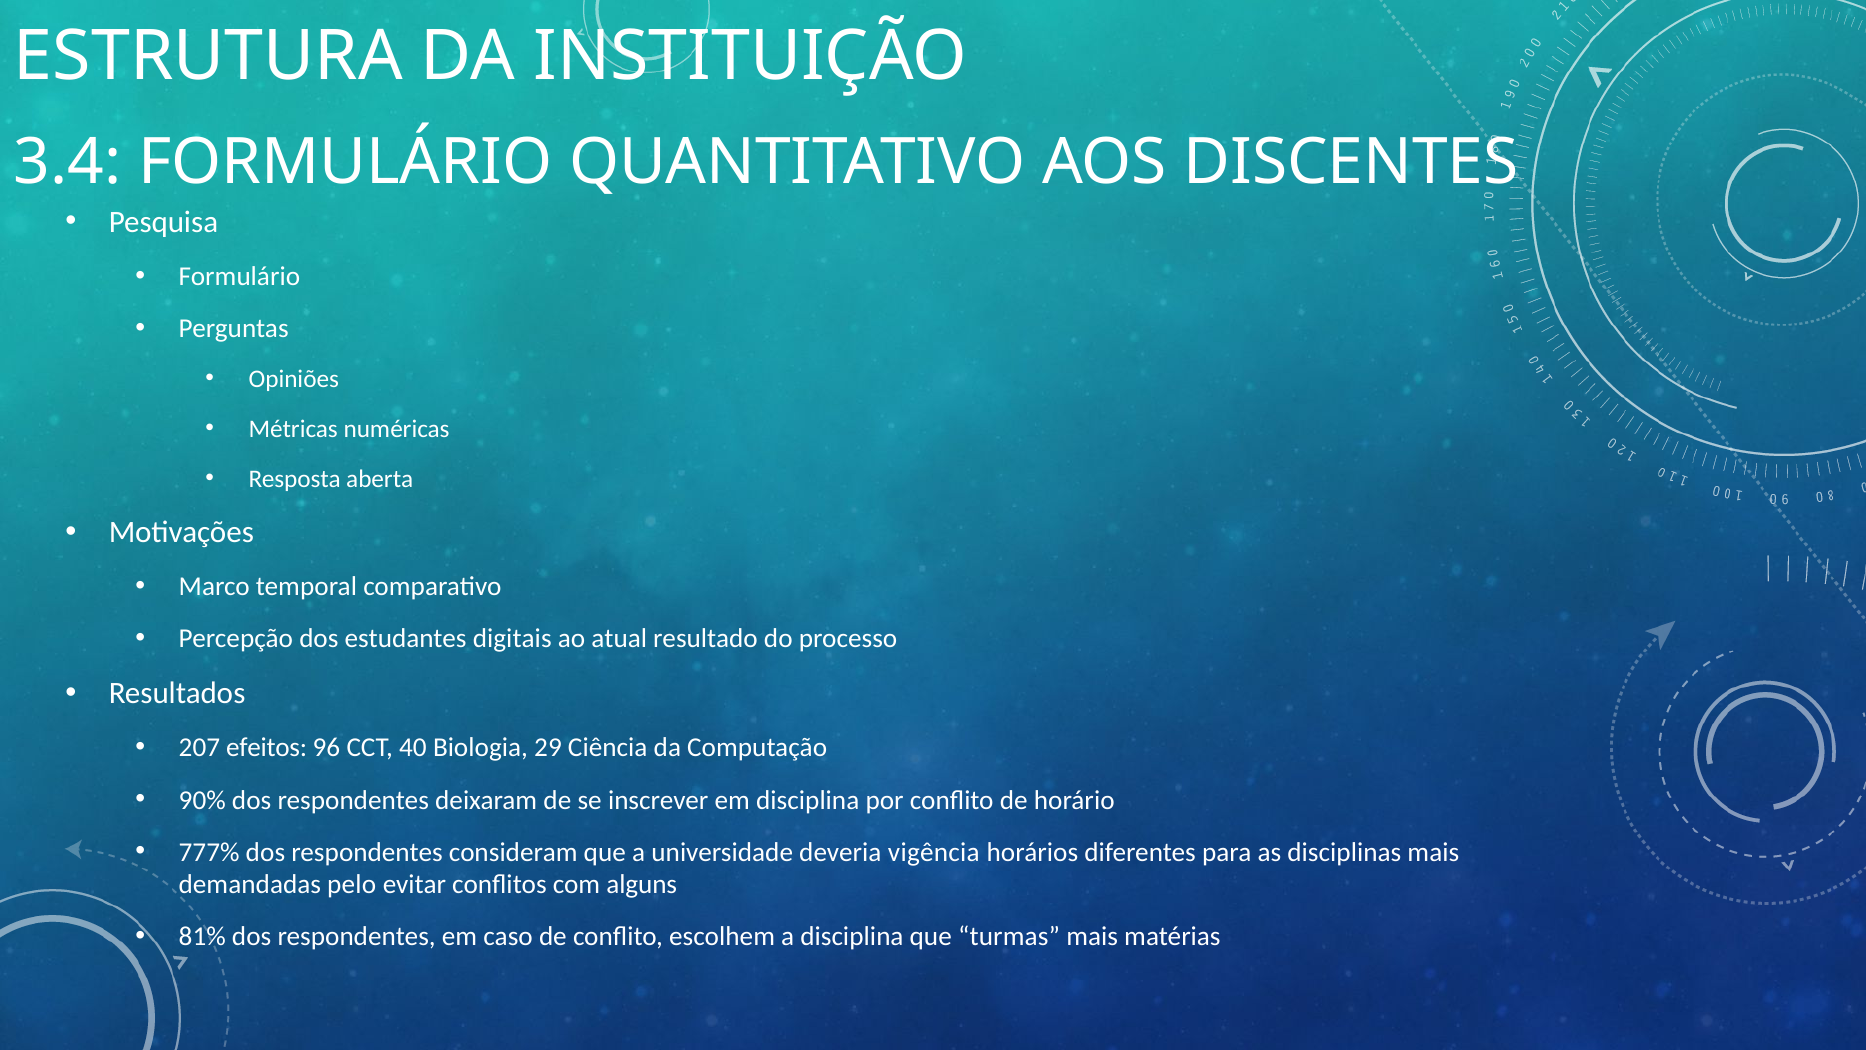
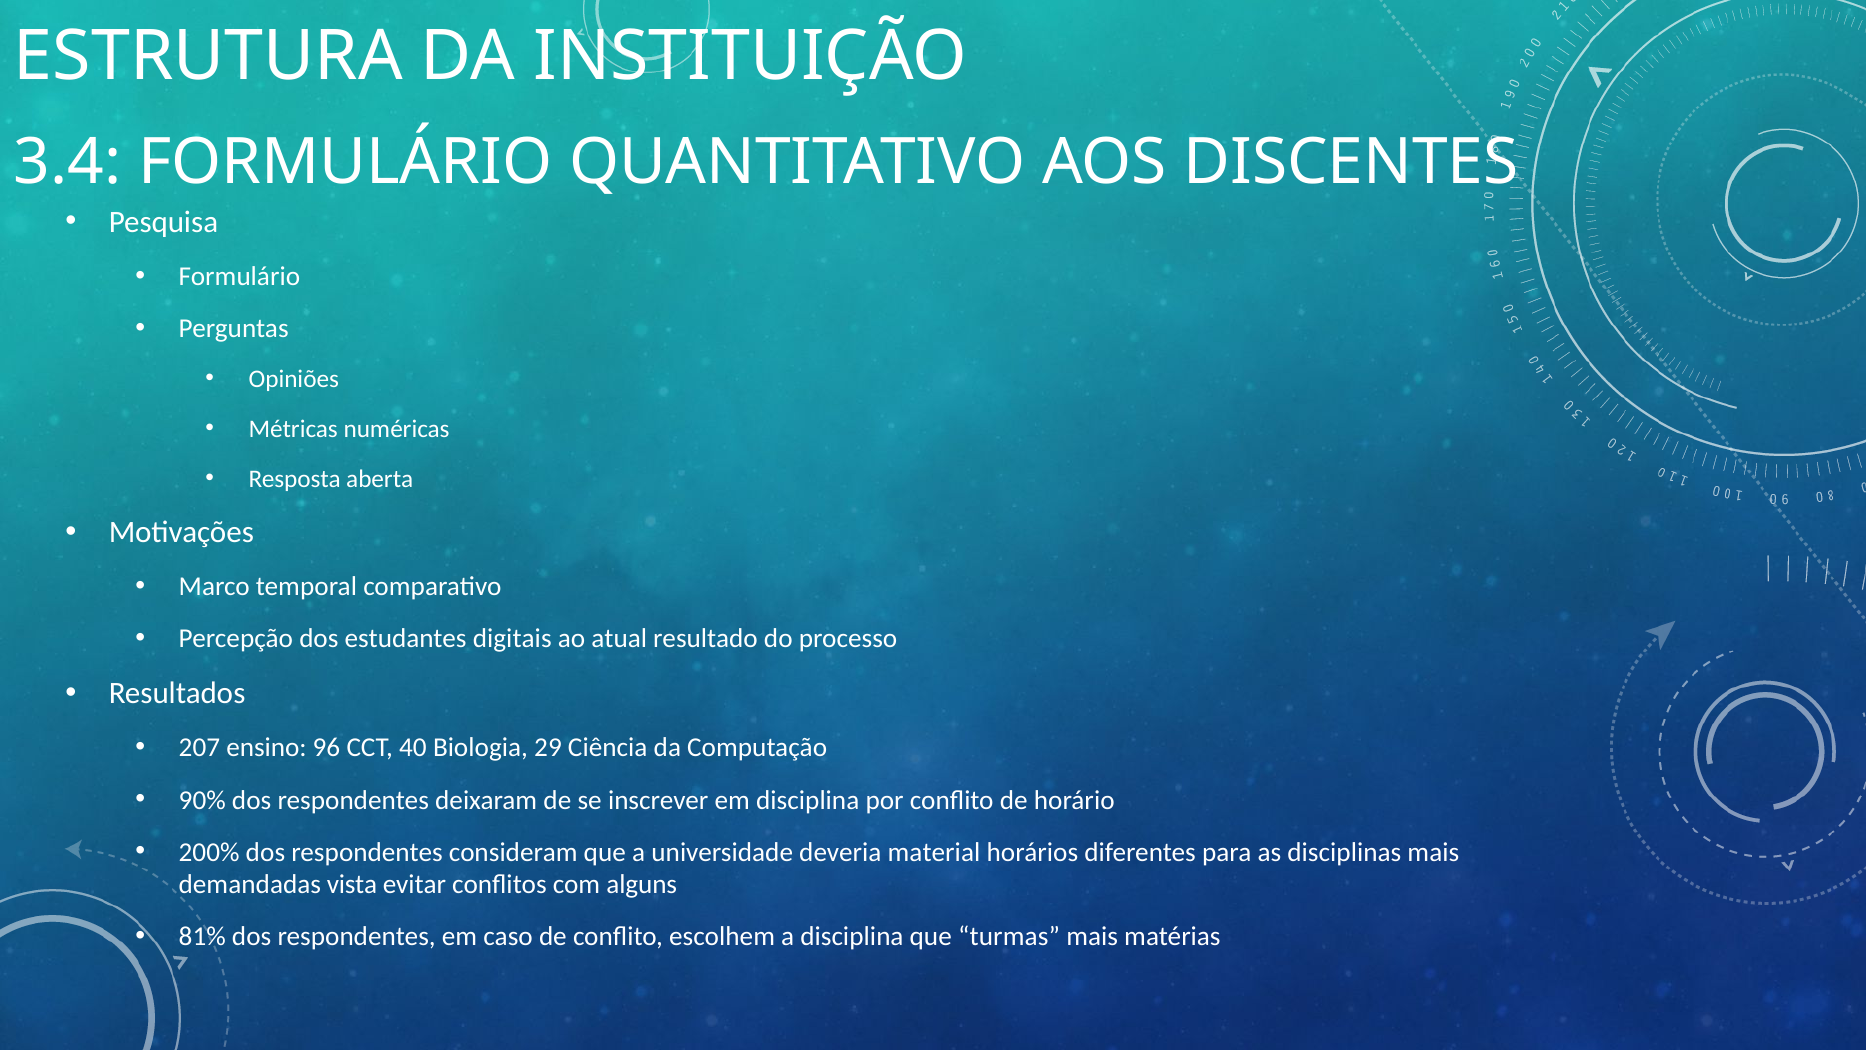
efeitos: efeitos -> ensino (266, 748)
777%: 777% -> 200% (209, 852)
vigência: vigência -> material (934, 852)
pelo: pelo -> vista (352, 885)
